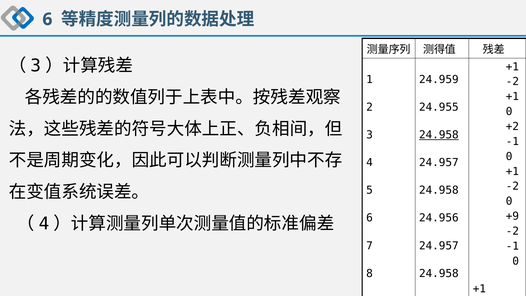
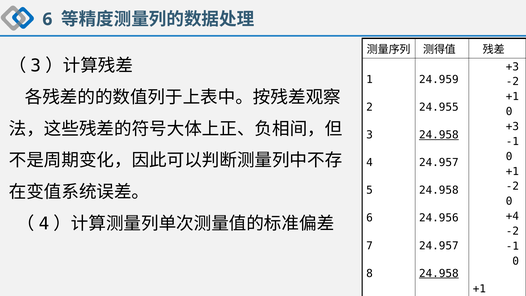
+1: +1 -> +3 (512, 67)
+2: +2 -> +3 (512, 126)
+9: +9 -> +4 (512, 216)
24.958 underline: none -> present (439, 273)
